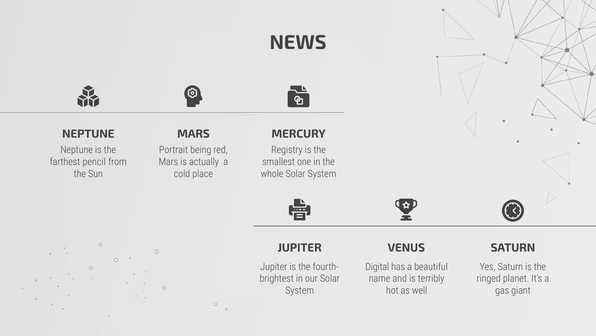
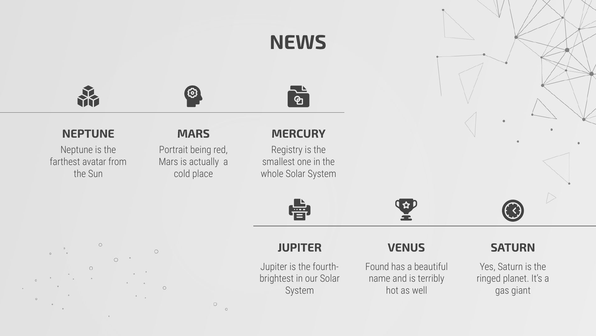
pencil: pencil -> avatar (94, 161)
Digital: Digital -> Found (377, 266)
